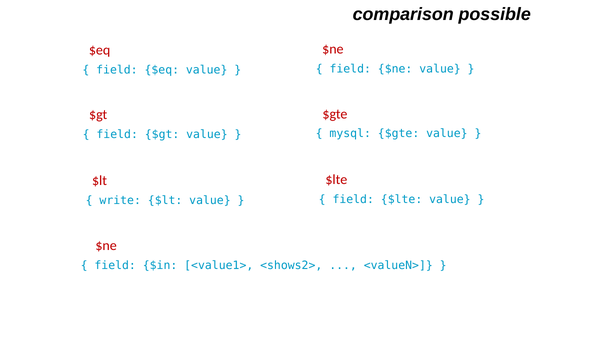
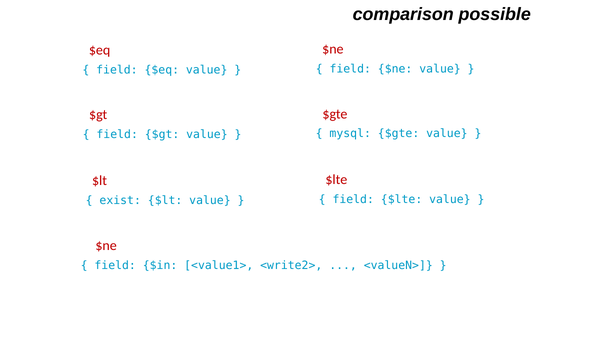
write: write -> exist (120, 200)
<shows2>: <shows2> -> <write2> (291, 266)
